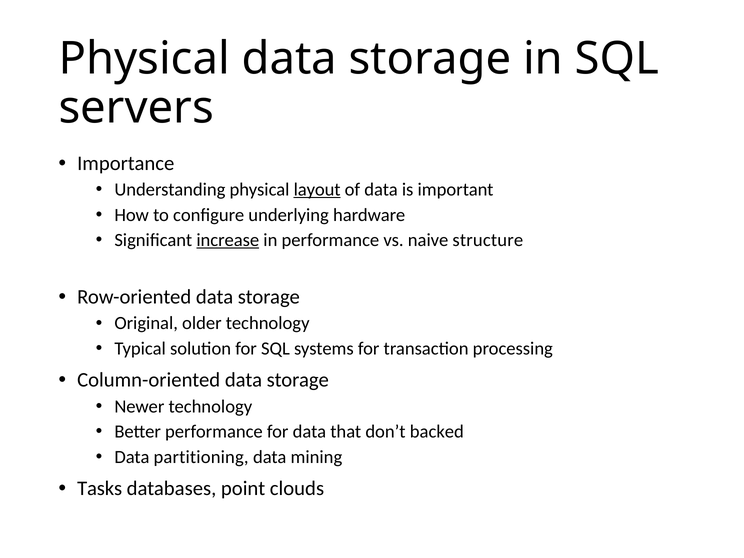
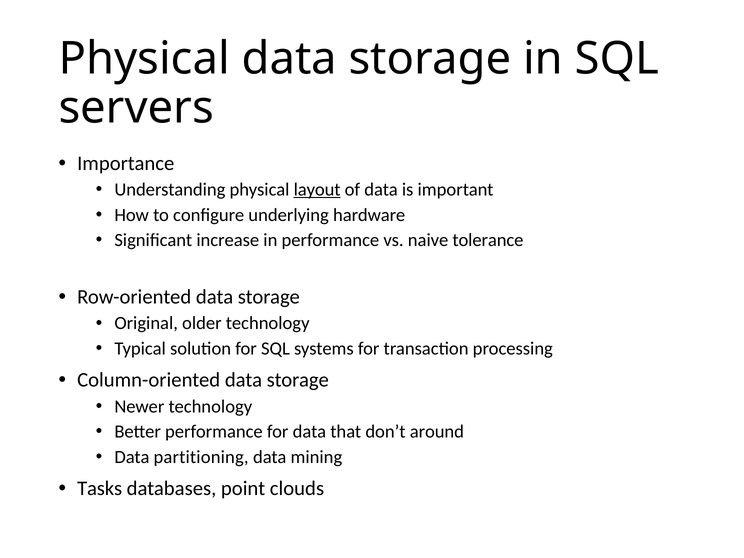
increase underline: present -> none (228, 240)
structure: structure -> tolerance (488, 240)
backed: backed -> around (437, 432)
